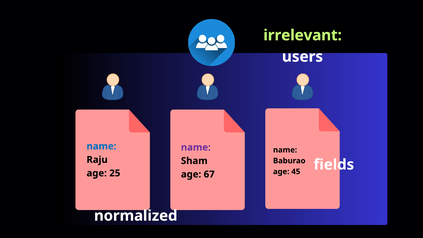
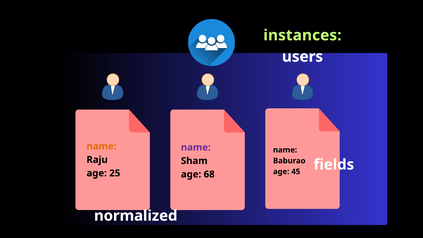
irrelevant: irrelevant -> instances (302, 35)
name colour: blue -> orange (101, 146)
67: 67 -> 68 (209, 174)
